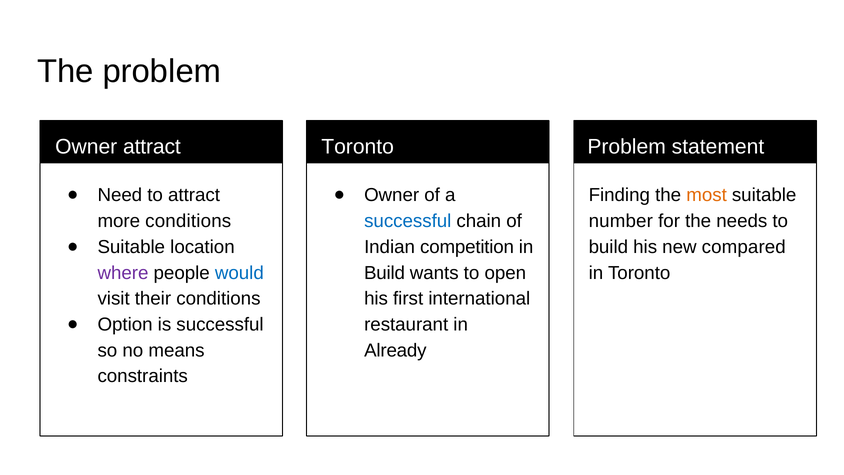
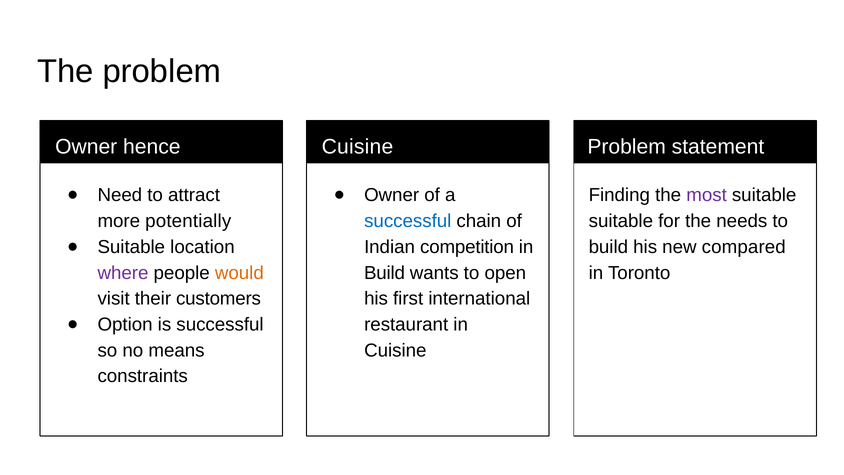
Owner attract: attract -> hence (152, 147)
Toronto: Toronto -> Cuisine (357, 147)
most colour: orange -> purple (707, 195)
more conditions: conditions -> potentially (188, 221)
number: number -> suitable (621, 221)
would colour: blue -> orange (239, 273)
their conditions: conditions -> customers (218, 299)
Already: Already -> Cuisine (395, 350)
